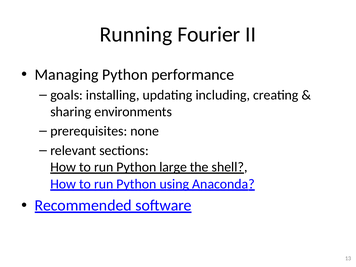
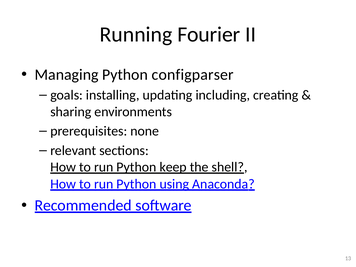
performance: performance -> configparser (193, 75)
large: large -> keep (173, 167)
